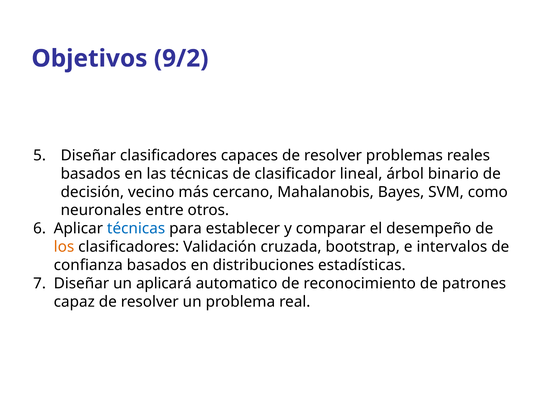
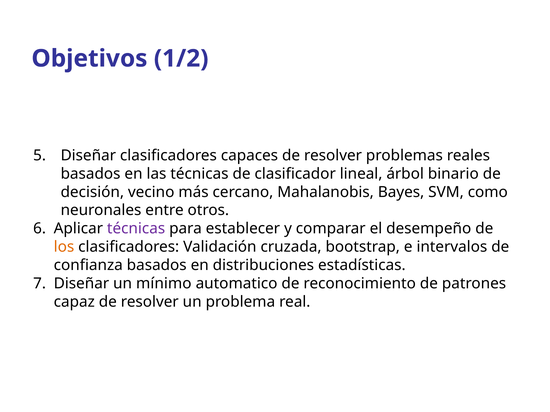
9/2: 9/2 -> 1/2 (181, 59)
técnicas colour: blue -> purple (136, 229)
aplicará: aplicará -> mínimo (164, 284)
